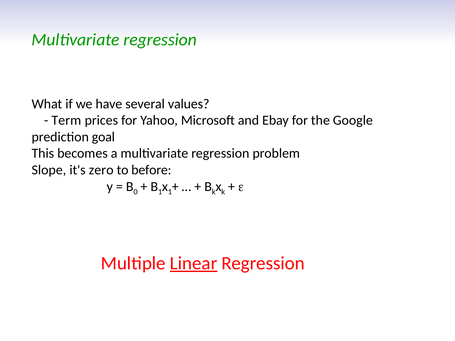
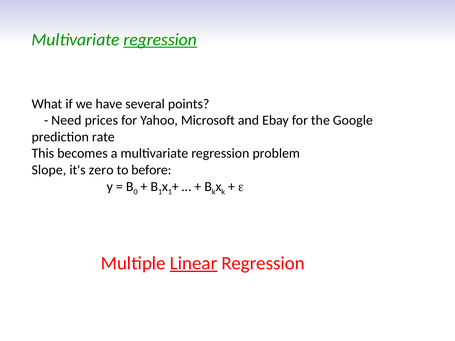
regression underline: none -> present (160, 40)
values: values -> points (189, 104)
Term: Term -> Need (66, 121)
goal: goal -> rate (103, 137)
